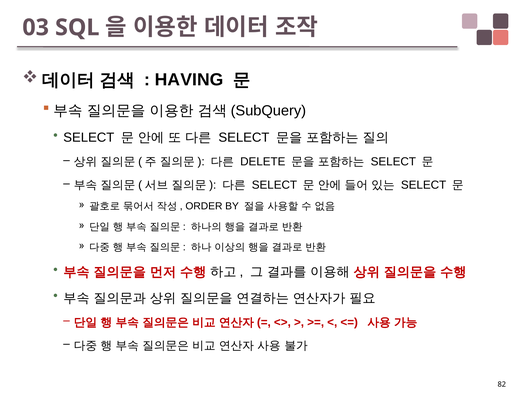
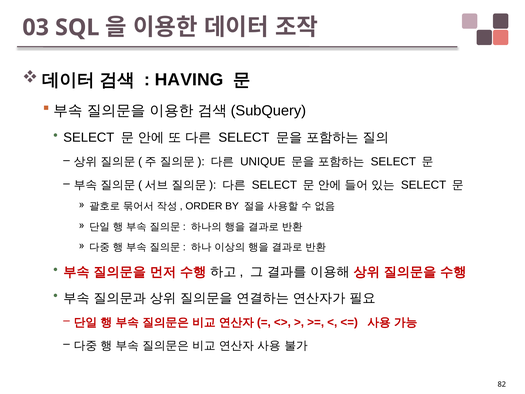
DELETE: DELETE -> UNIQUE (263, 162)
